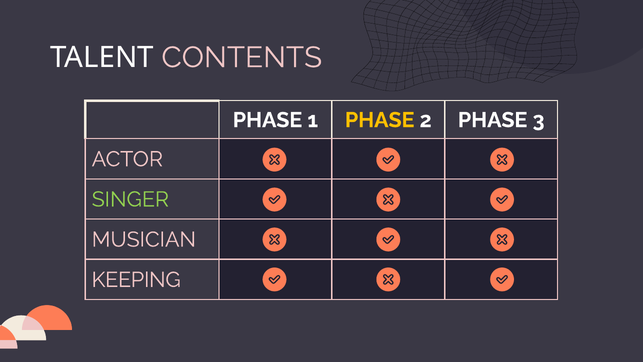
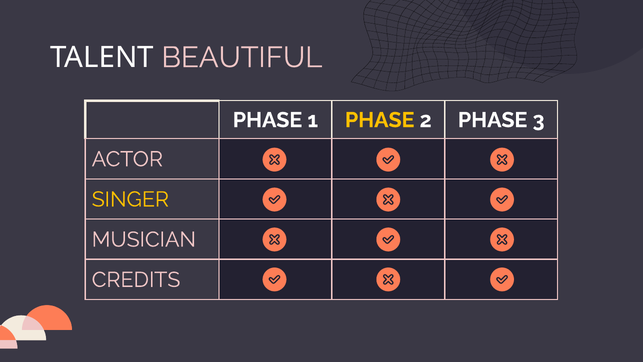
CONTENTS: CONTENTS -> BEAUTIFUL (242, 57)
SINGER colour: light green -> yellow (130, 199)
KEEPING: KEEPING -> CREDITS (136, 280)
